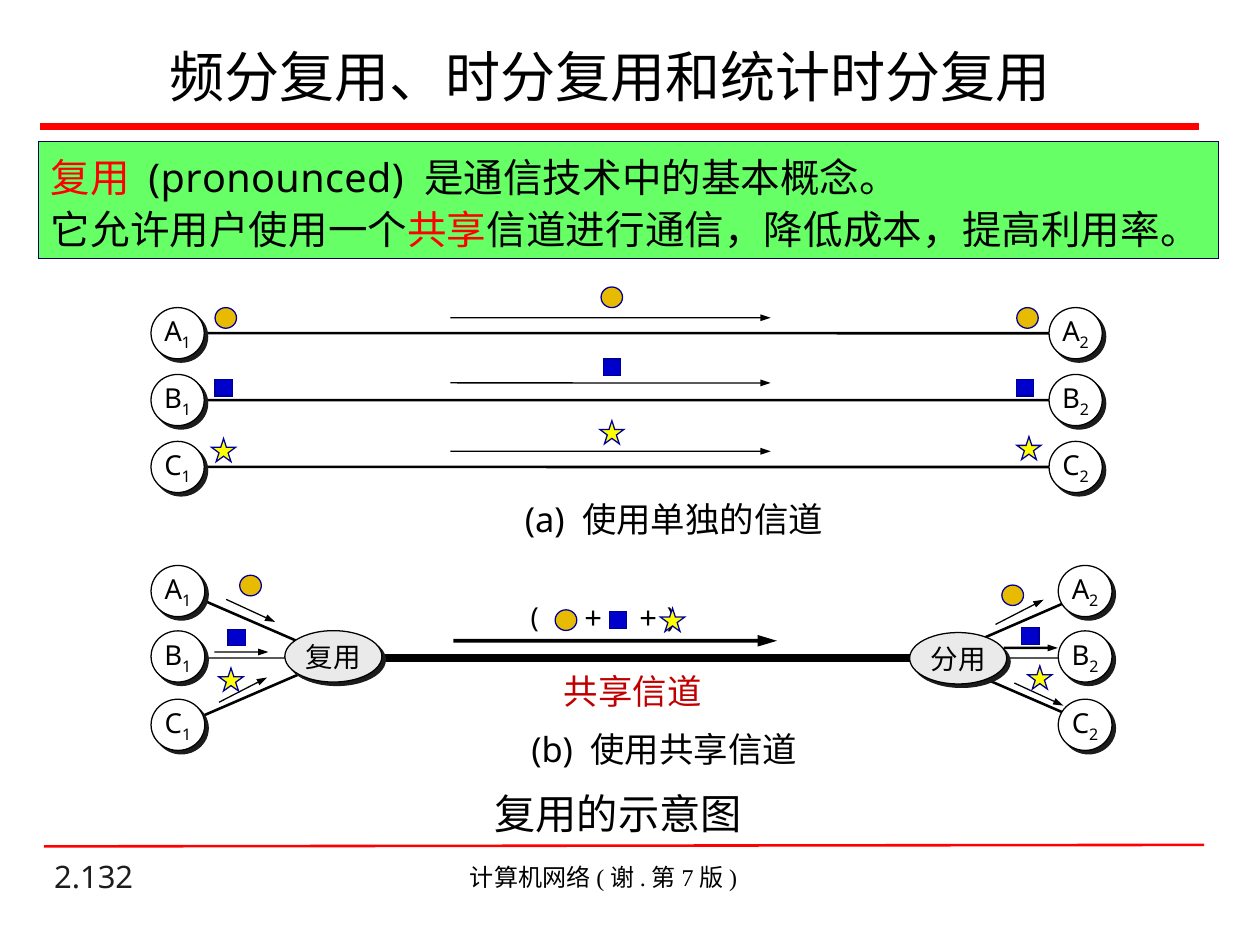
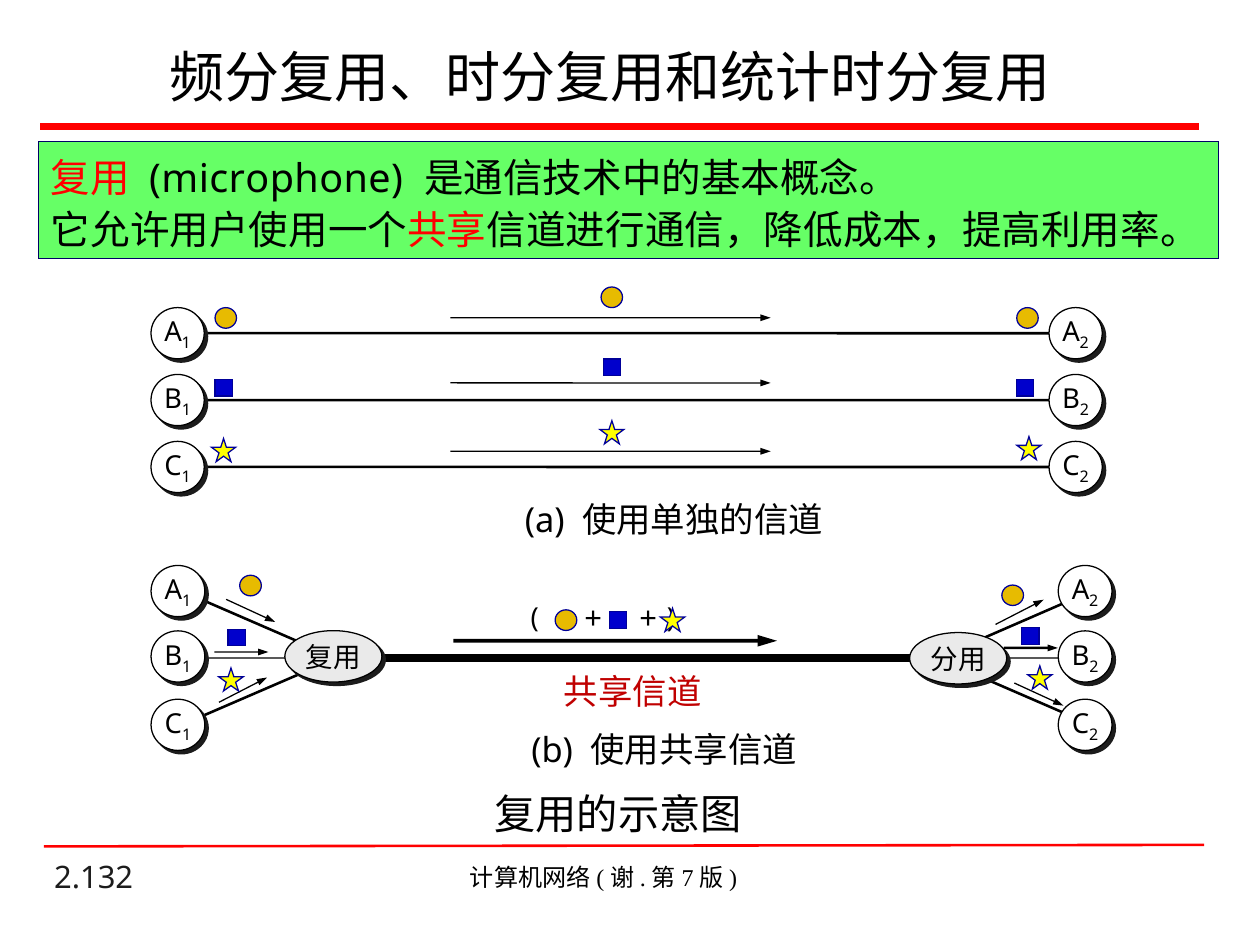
pronounced: pronounced -> microphone (276, 179)
